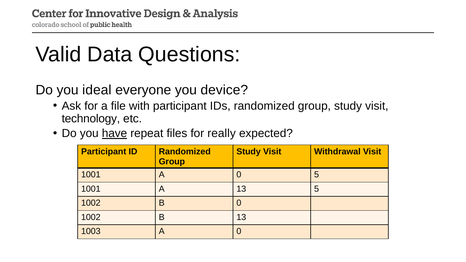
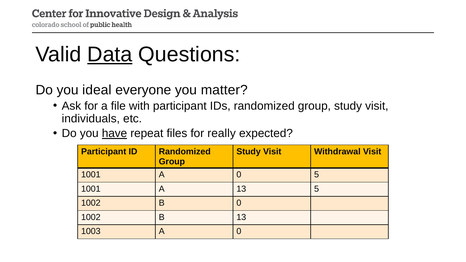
Data underline: none -> present (110, 54)
device: device -> matter (224, 90)
technology: technology -> individuals (91, 119)
